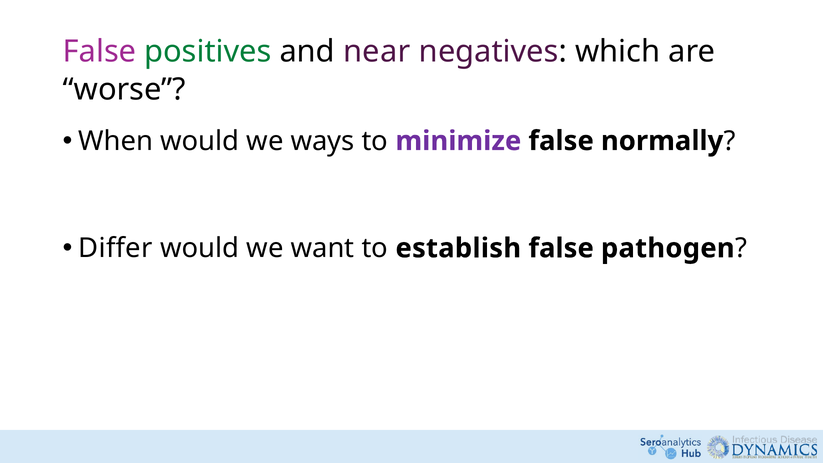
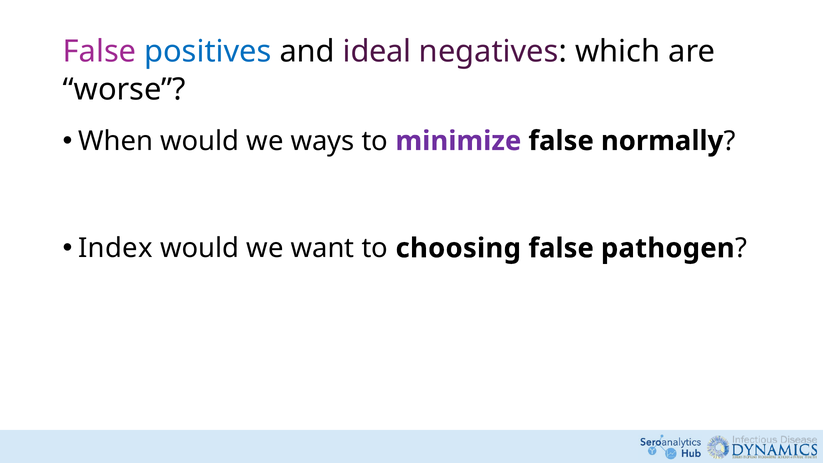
positives colour: green -> blue (208, 52)
near: near -> ideal (377, 52)
Differ: Differ -> Index (115, 248)
establish: establish -> choosing (458, 248)
